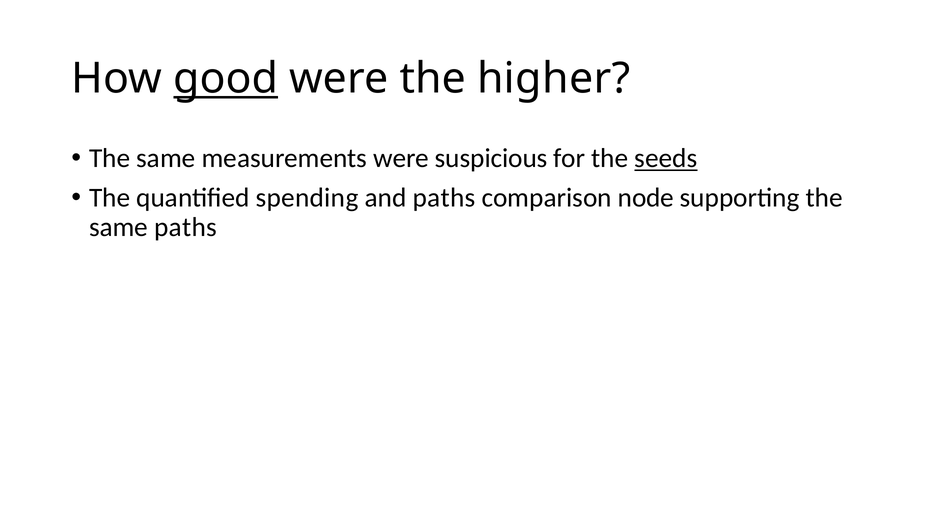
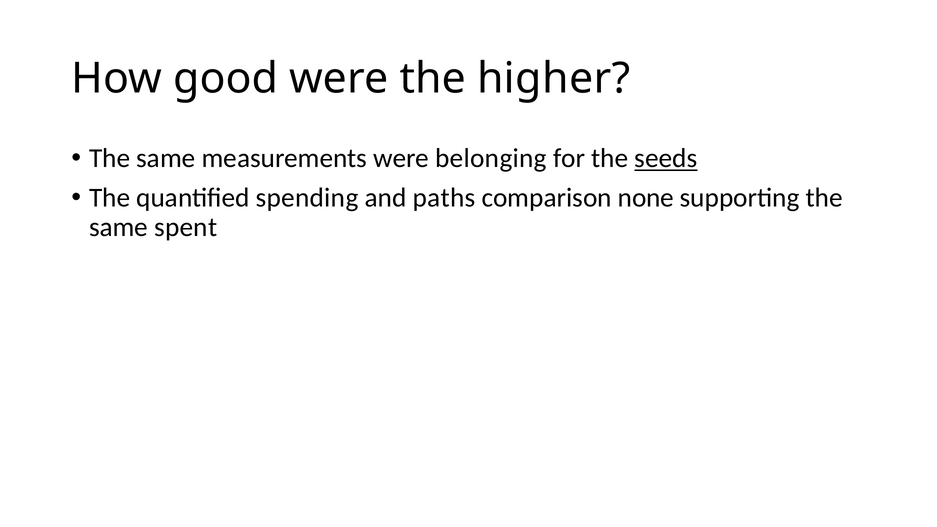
good underline: present -> none (226, 79)
suspicious: suspicious -> belonging (491, 158)
node: node -> none (646, 198)
same paths: paths -> spent (186, 227)
